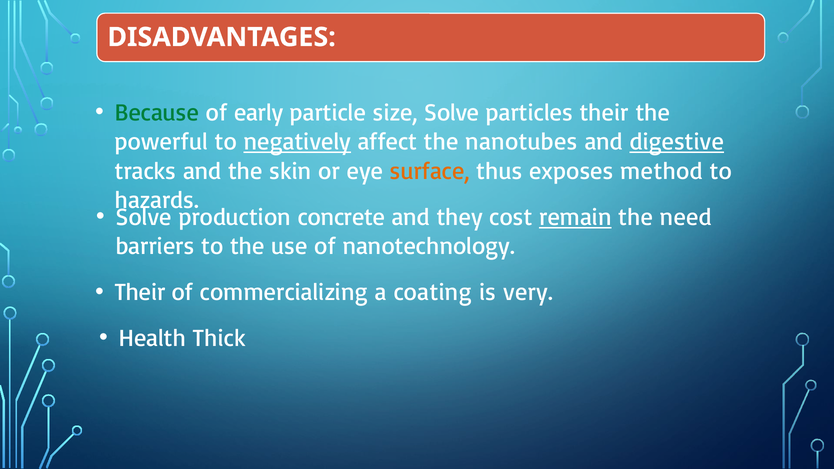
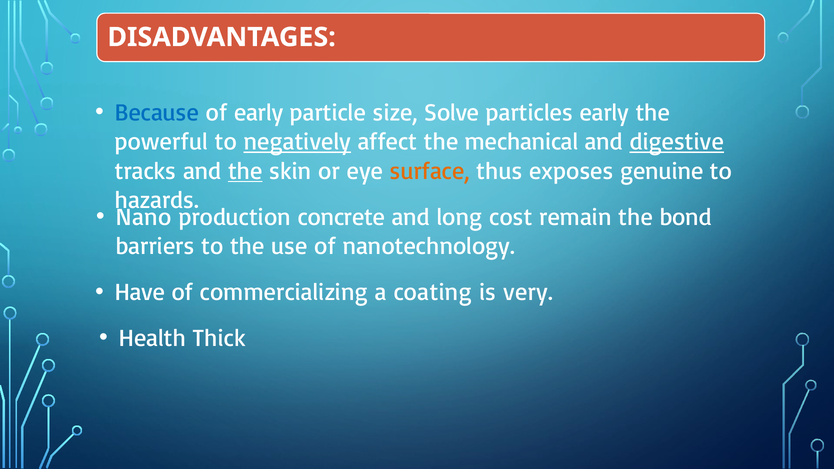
Because colour: green -> blue (157, 113)
particles their: their -> early (604, 113)
nanotubes: nanotubes -> mechanical (522, 142)
the underline: none -> present (245, 171)
method: method -> genuine (662, 171)
Solve: Solve -> Nano (144, 217)
they: they -> long (460, 217)
remain underline: present -> none (575, 217)
need: need -> bond (686, 217)
Their: Their -> Have (140, 293)
